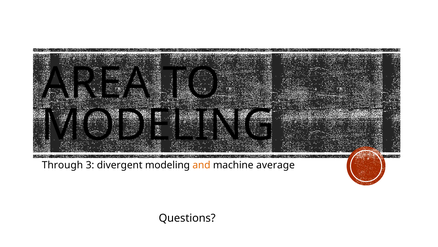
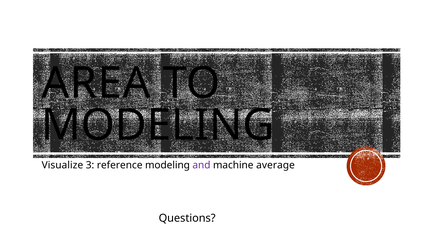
Through: Through -> Visualize (62, 165)
divergent: divergent -> reference (120, 165)
and colour: orange -> purple (201, 165)
